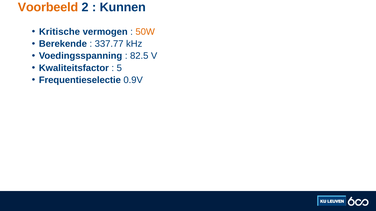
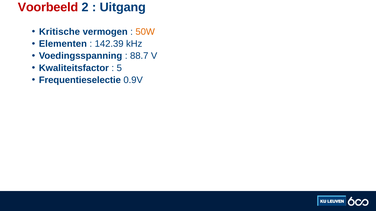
Voorbeeld colour: orange -> red (48, 7)
Kunnen: Kunnen -> Uitgang (123, 7)
Berekende: Berekende -> Elementen (63, 44)
337.77: 337.77 -> 142.39 (109, 44)
82.5: 82.5 -> 88.7 (139, 56)
